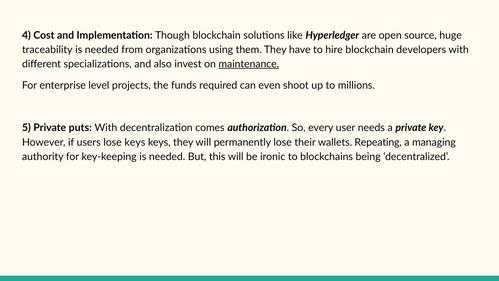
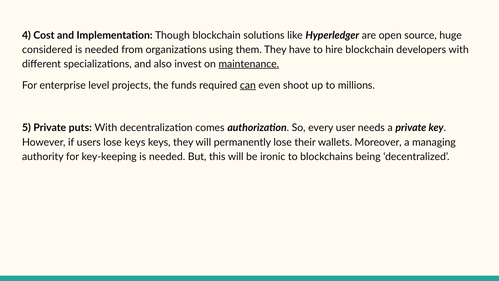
traceability: traceability -> considered (47, 50)
can underline: none -> present (248, 85)
Repeating: Repeating -> Moreover (378, 142)
